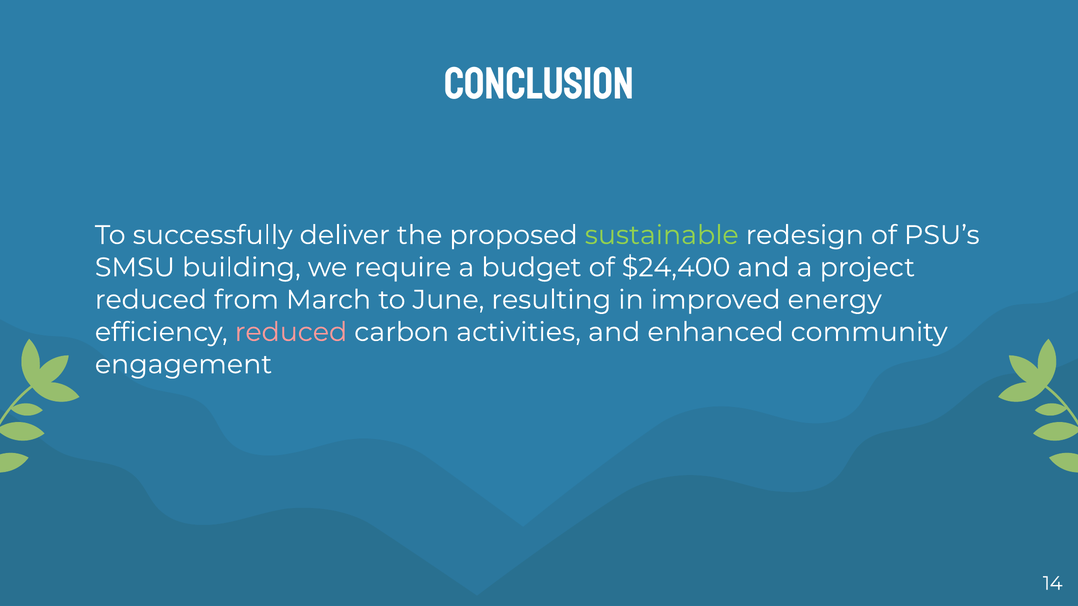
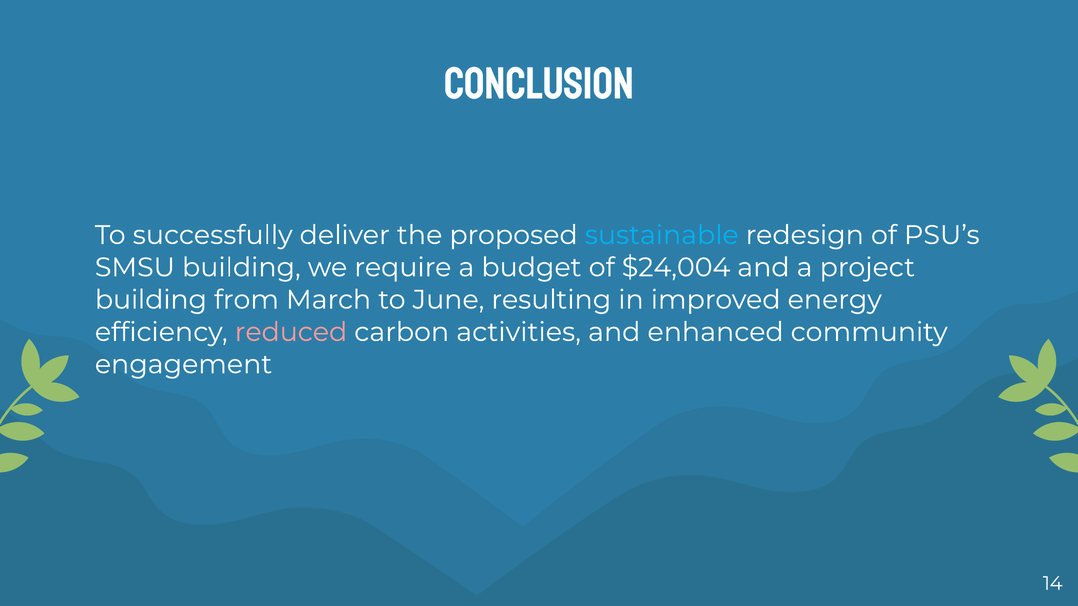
sustainable colour: light green -> light blue (662, 235)
$24,400: $24,400 -> $24,004 (676, 268)
reduced: reduced -> building (151, 300)
